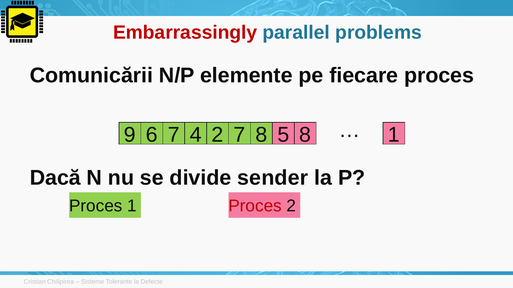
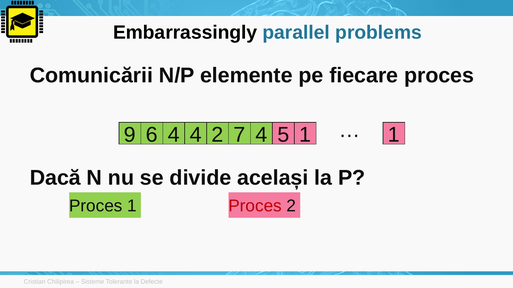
Embarrassingly colour: red -> black (185, 33)
6 7: 7 -> 4 (174, 135)
7 8: 8 -> 4 (261, 135)
5 8: 8 -> 1 (305, 135)
sender: sender -> același (273, 178)
